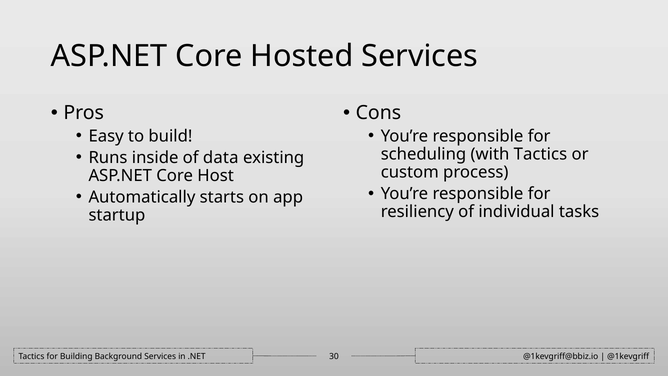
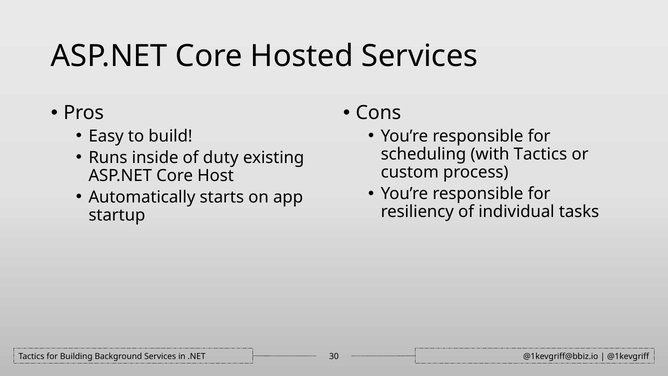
data: data -> duty (221, 157)
